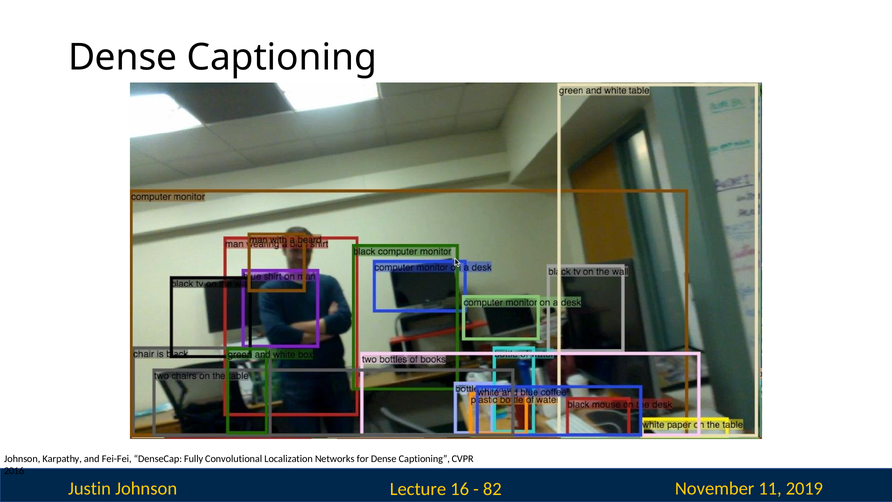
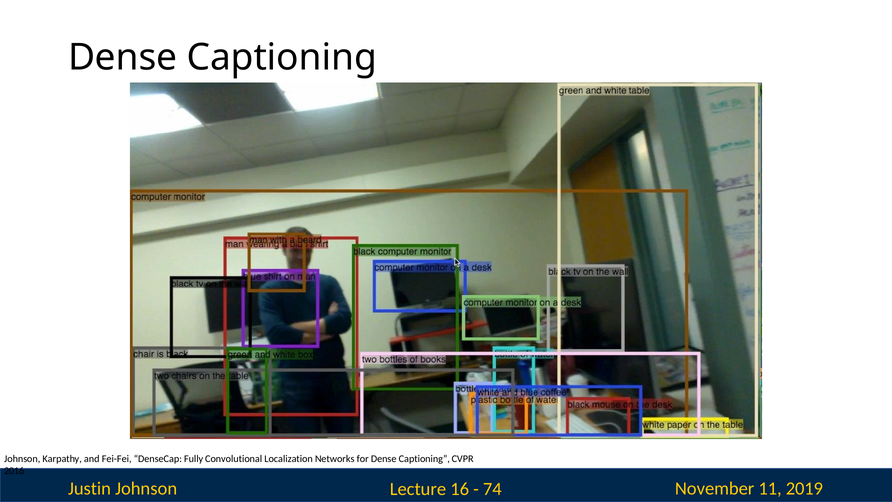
82: 82 -> 74 (492, 489)
